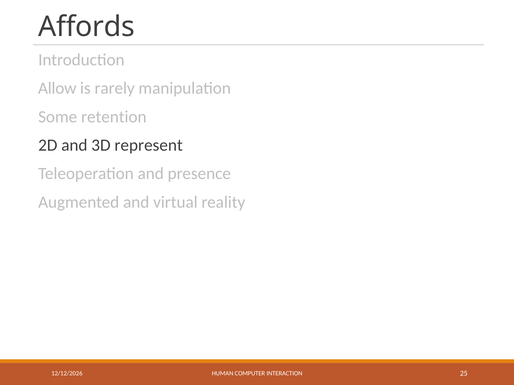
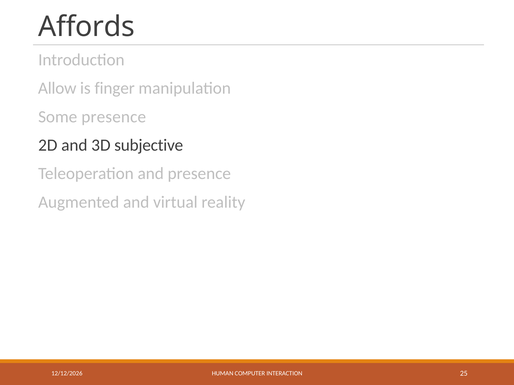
rarely: rarely -> finger (115, 88)
Some retention: retention -> presence (114, 117)
represent: represent -> subjective (149, 145)
